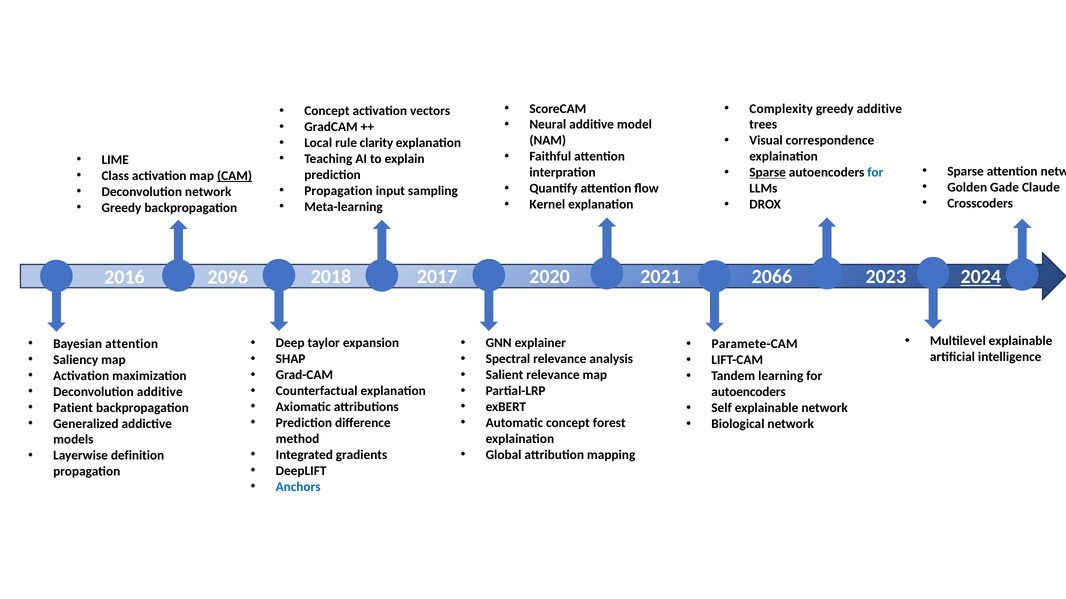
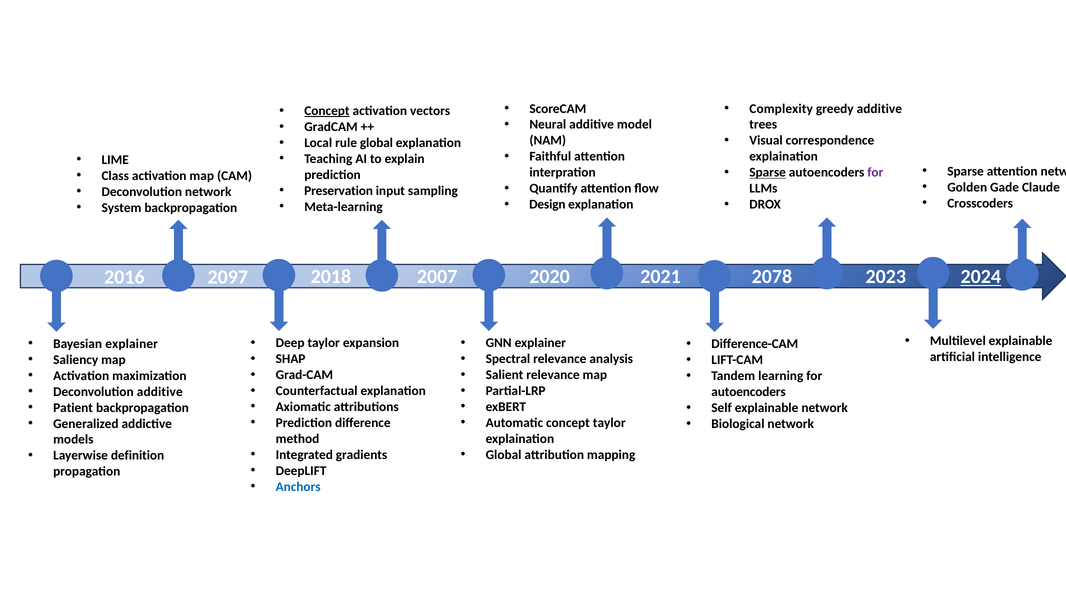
Concept underline: none -> present (327, 111)
rule clarity: clarity -> global (376, 143)
for colour: blue -> purple (875, 173)
CAM underline: present -> none (235, 176)
Propagation: Propagation -> Preservation (339, 191)
Kernel: Kernel -> Design (547, 205)
Greedy: Greedy -> System (121, 208)
2096: 2096 -> 2097 (228, 278)
2017: 2017 -> 2007 (437, 277)
2066: 2066 -> 2078 (772, 277)
Bayesian attention: attention -> explainer (132, 344)
Paramete-CAM: Paramete-CAM -> Difference-CAM (755, 344)
concept forest: forest -> taylor (609, 423)
